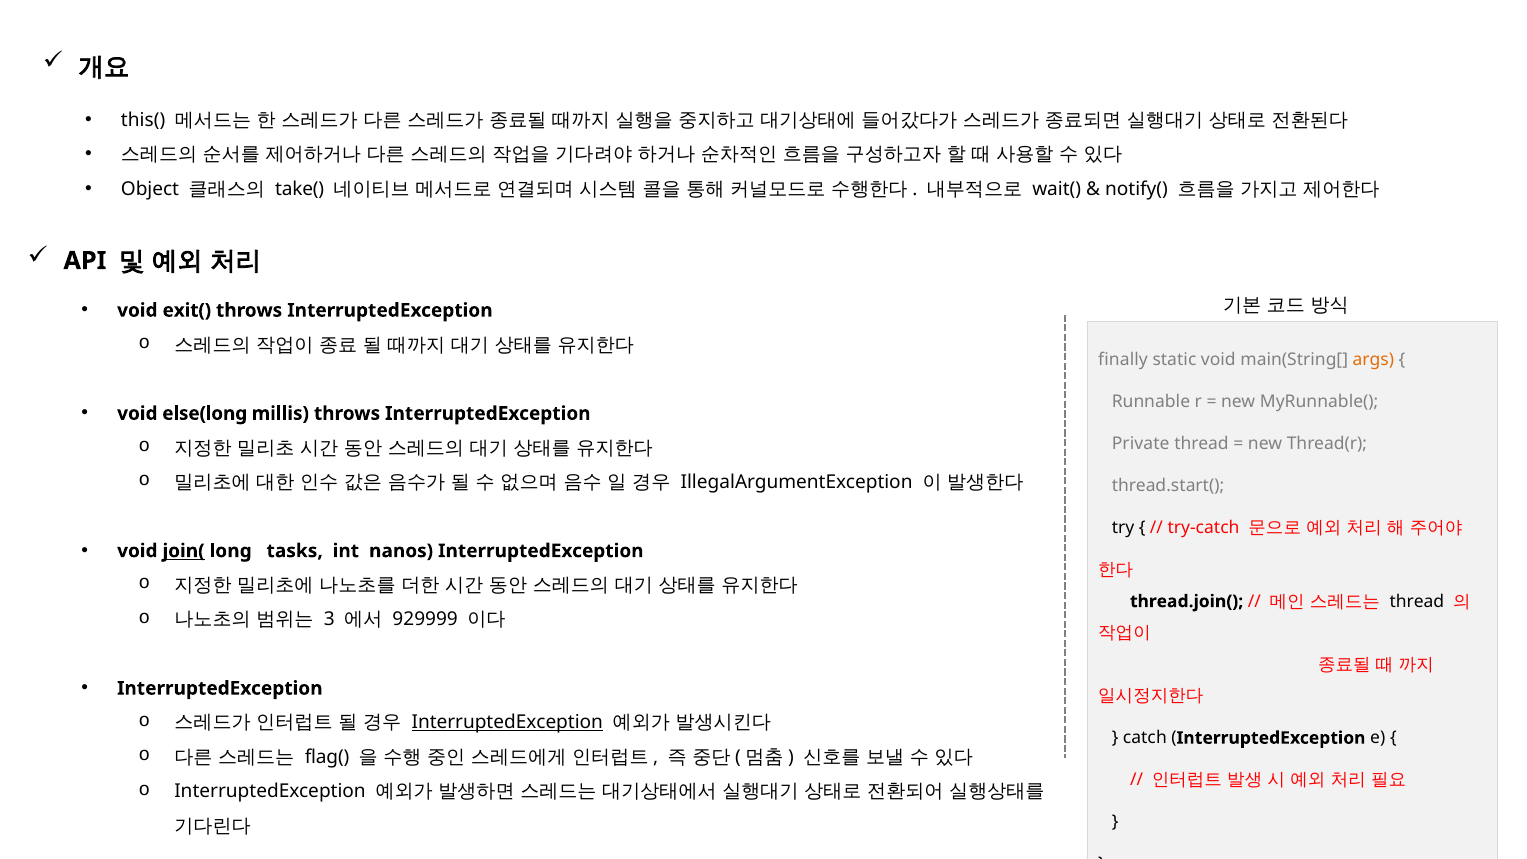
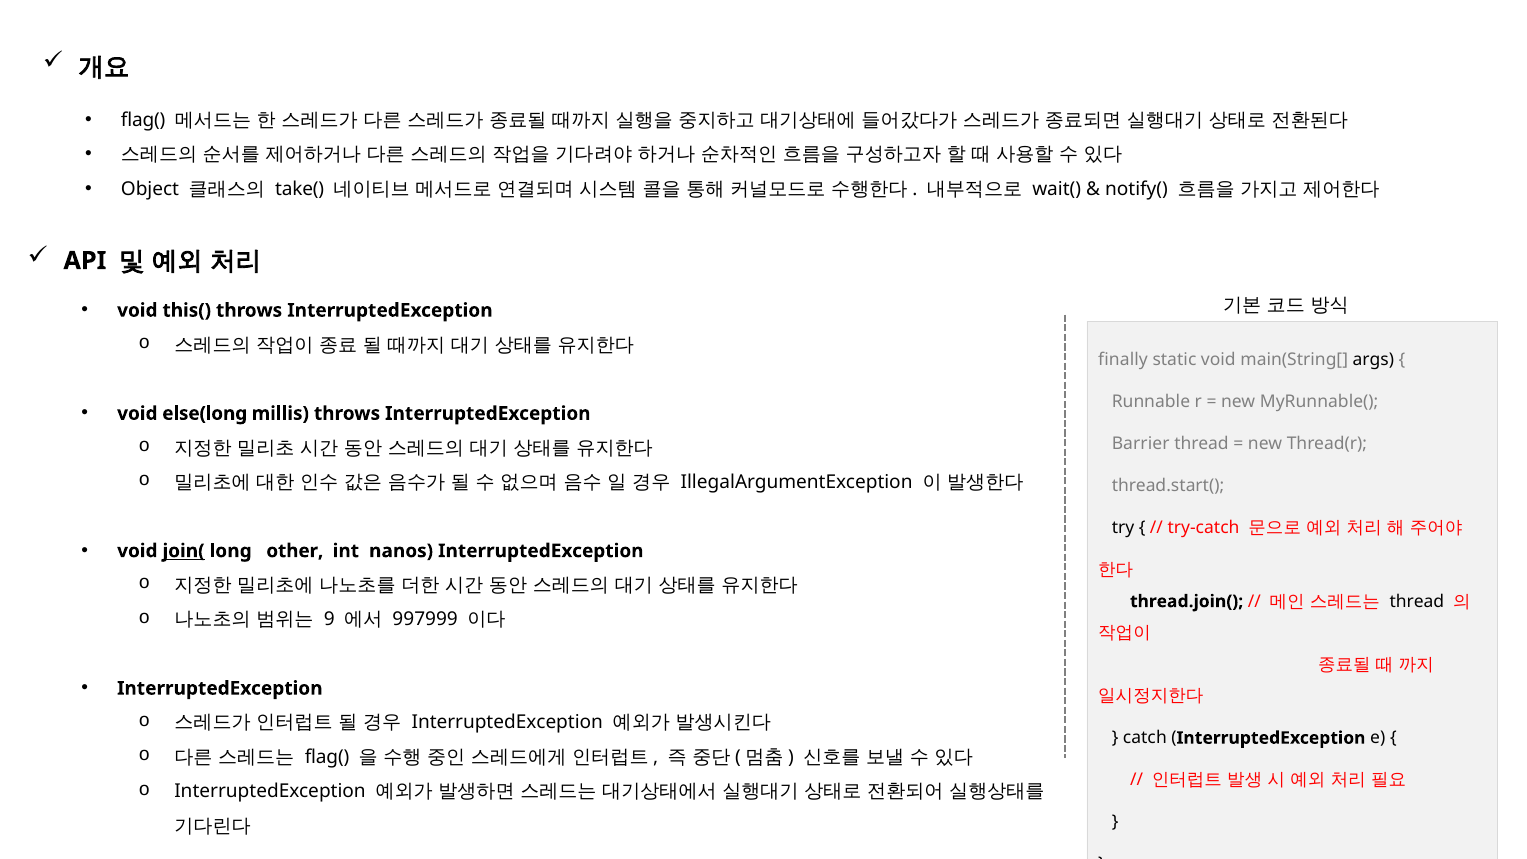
this(: this( -> flag( (143, 120)
exit(: exit( -> this( (187, 310)
args colour: orange -> black (1373, 360)
Private: Private -> Barrier (1141, 444)
tasks: tasks -> other (295, 551)
3: 3 -> 9 (329, 620)
929999: 929999 -> 997999 (425, 620)
InterruptedException underline: present -> none (507, 723)
